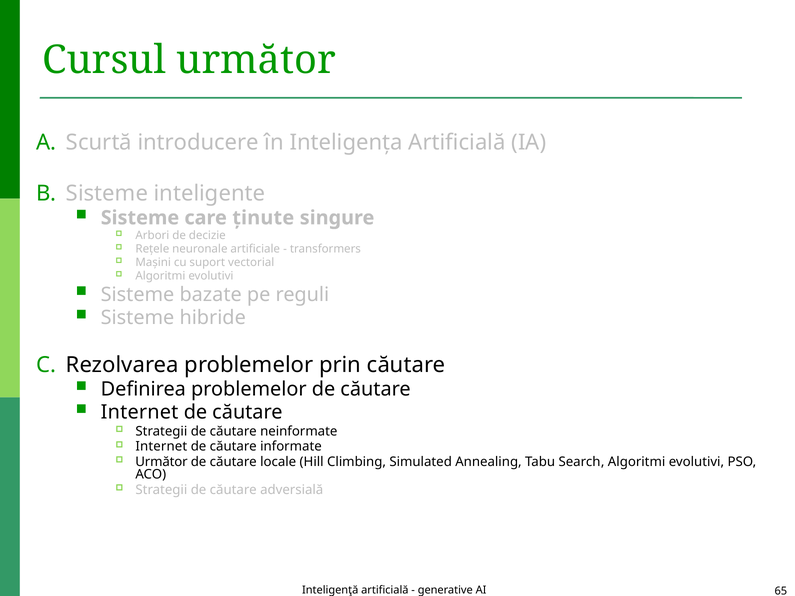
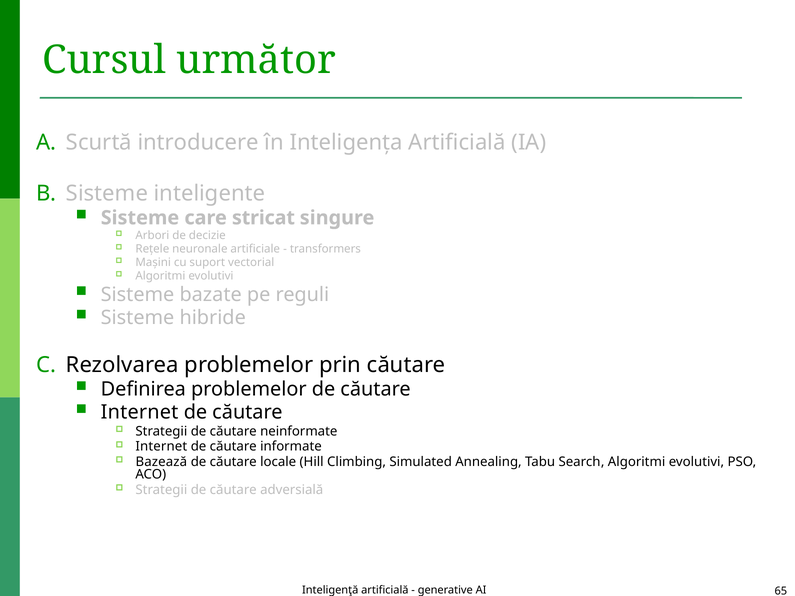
ţinute: ţinute -> stricat (263, 218)
Următor: Următor -> Bazează (161, 462)
